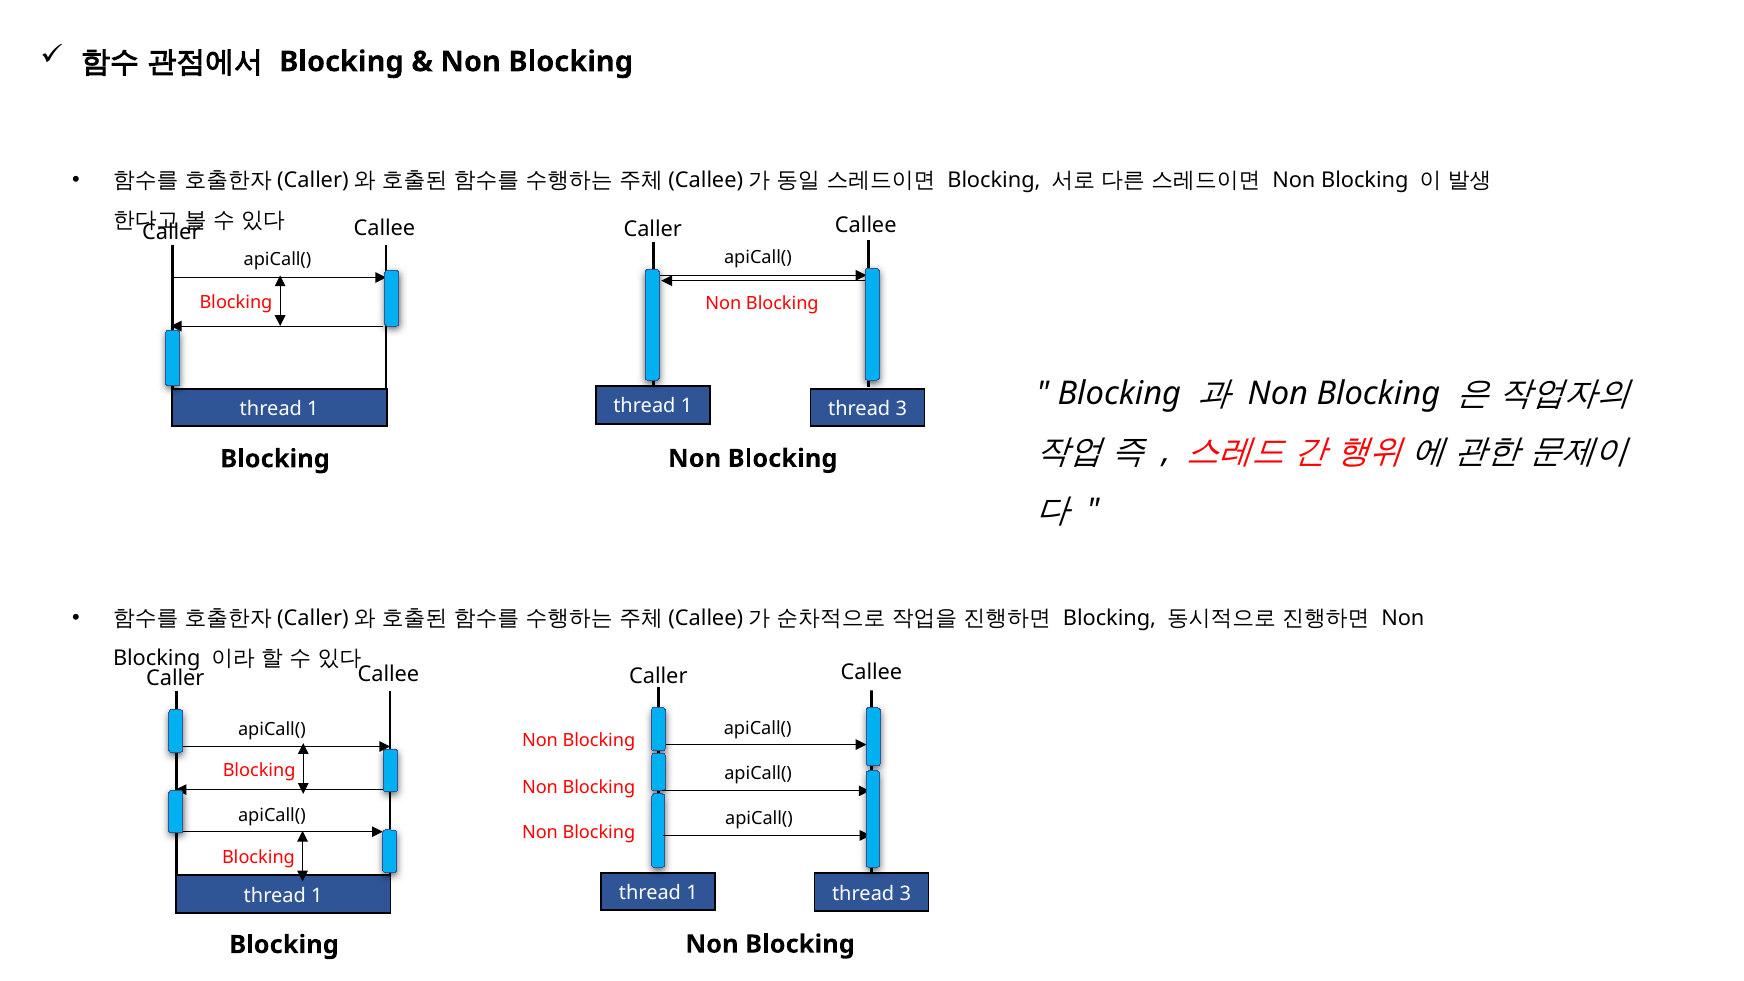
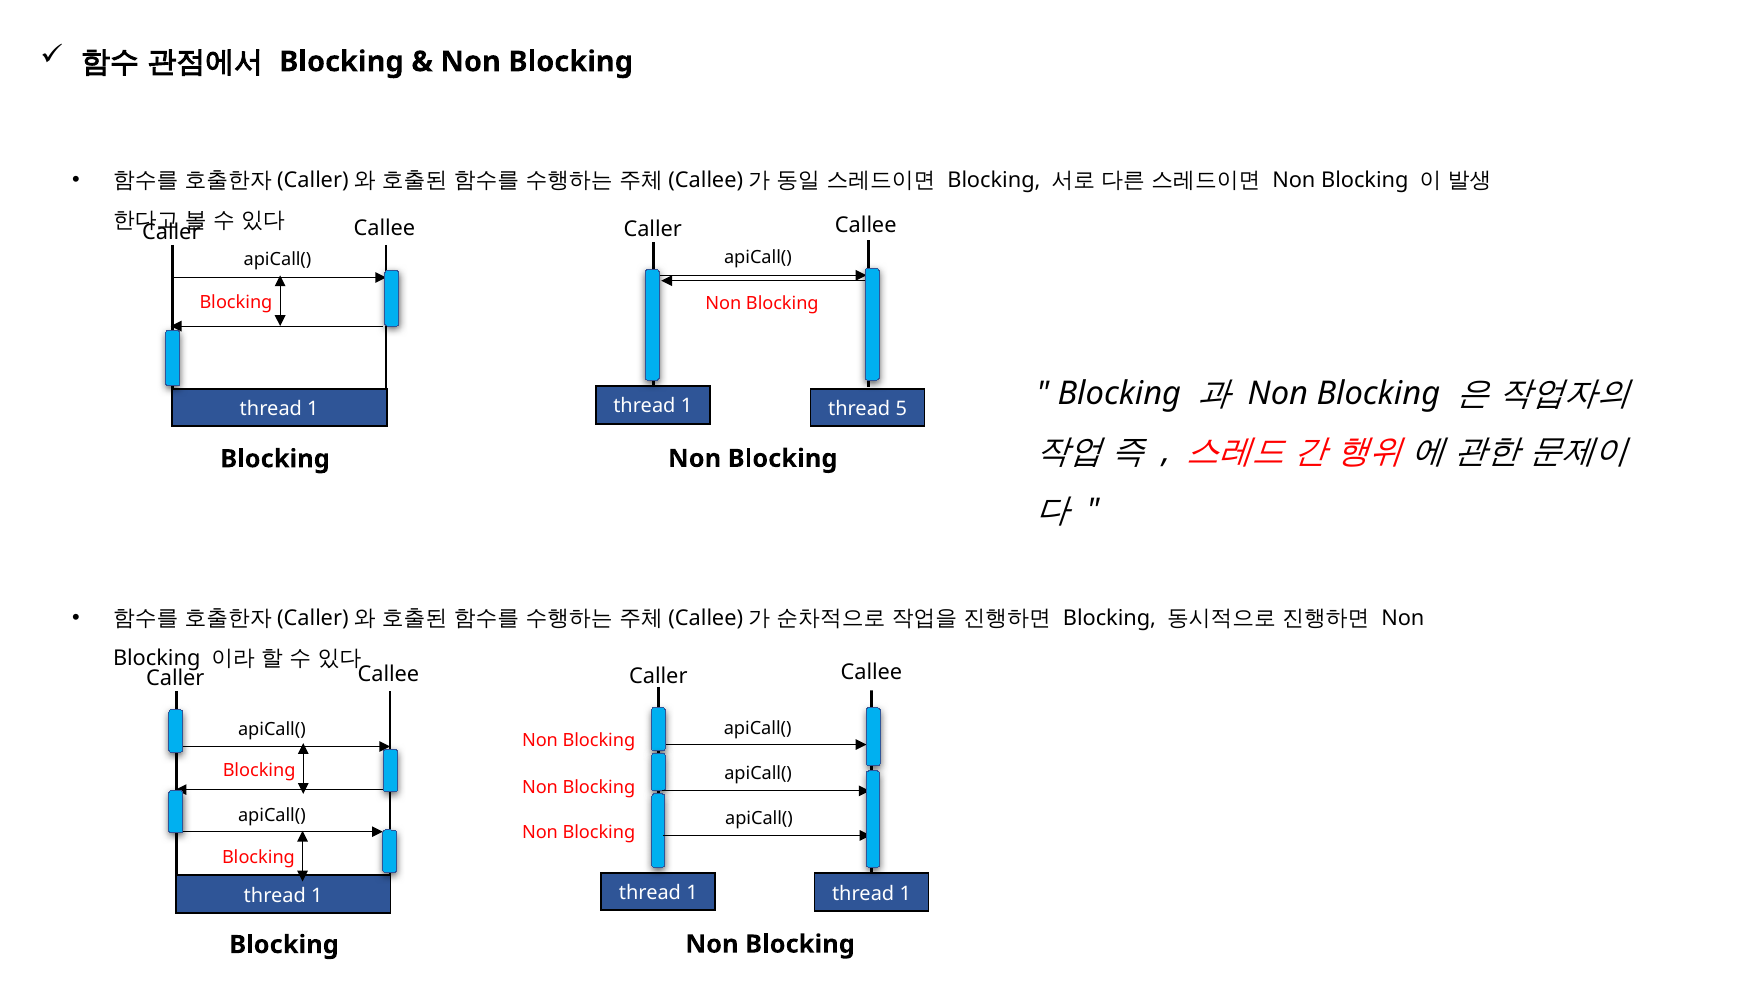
1 thread 3: 3 -> 5 (901, 409)
3: 3 -> 1 (905, 893)
